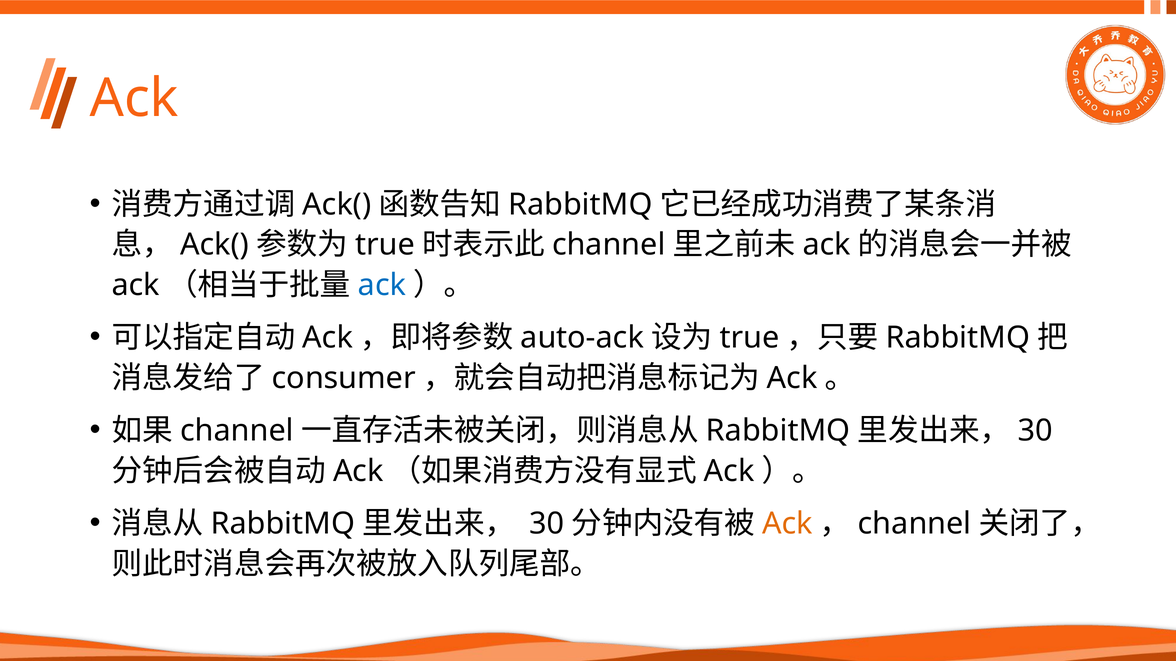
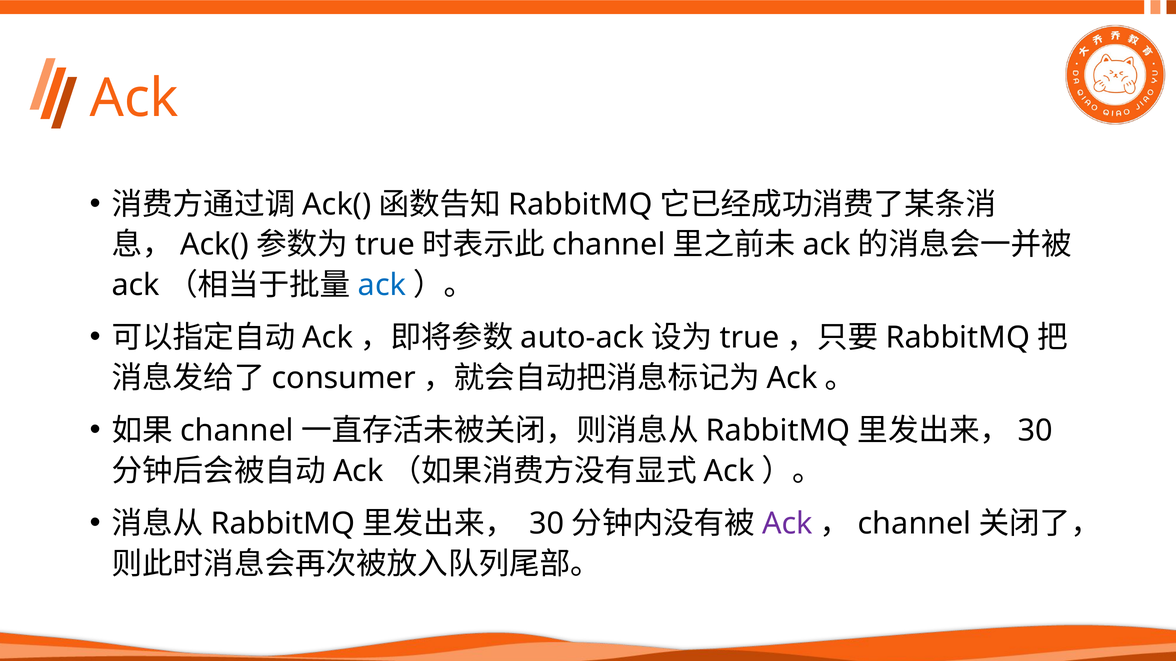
Ack colour: orange -> purple (787, 524)
